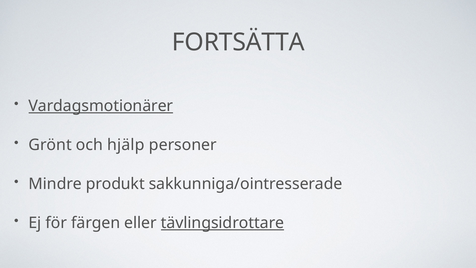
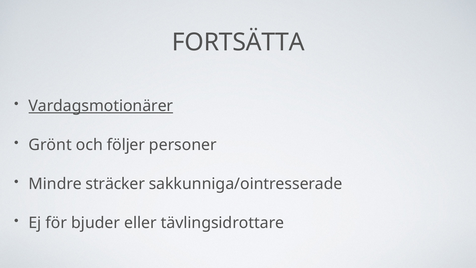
hjälp: hjälp -> följer (126, 145)
produkt: produkt -> sträcker (115, 184)
färgen: färgen -> bjuder (96, 223)
tävlingsidrottare underline: present -> none (223, 223)
